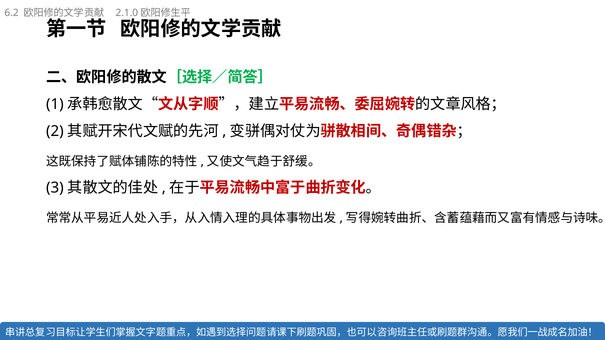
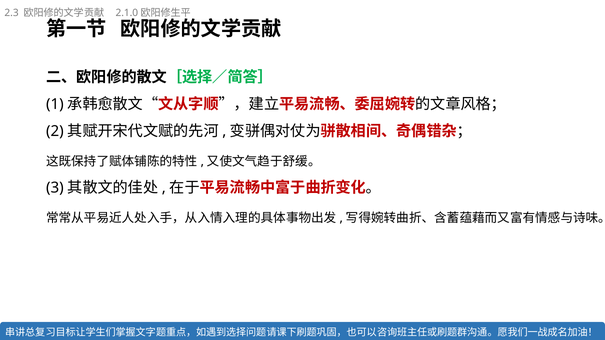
6.2: 6.2 -> 2.3 (12, 13)
